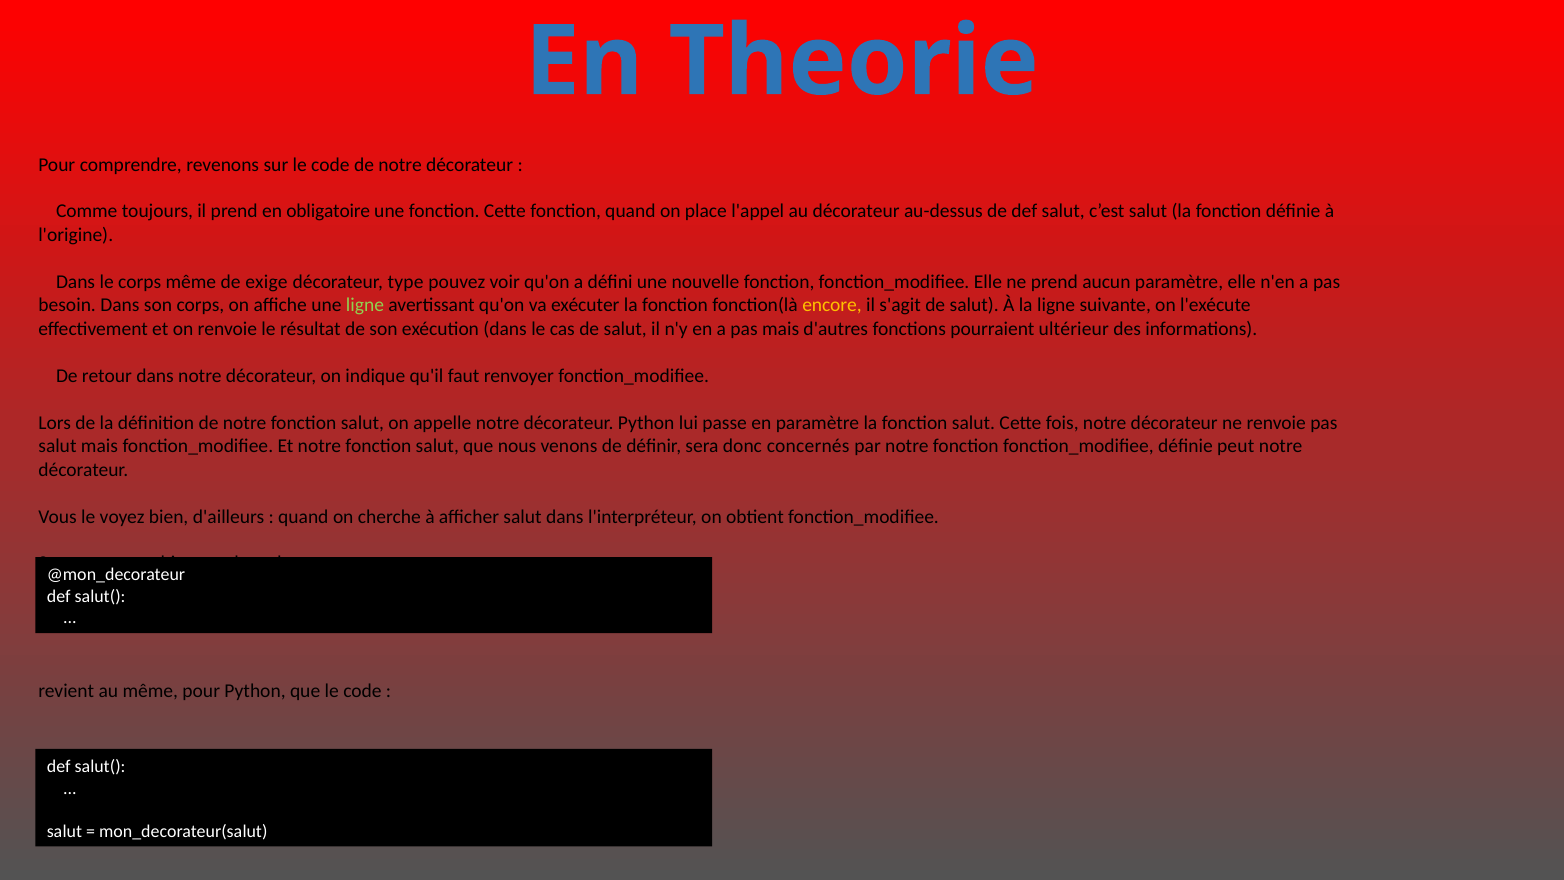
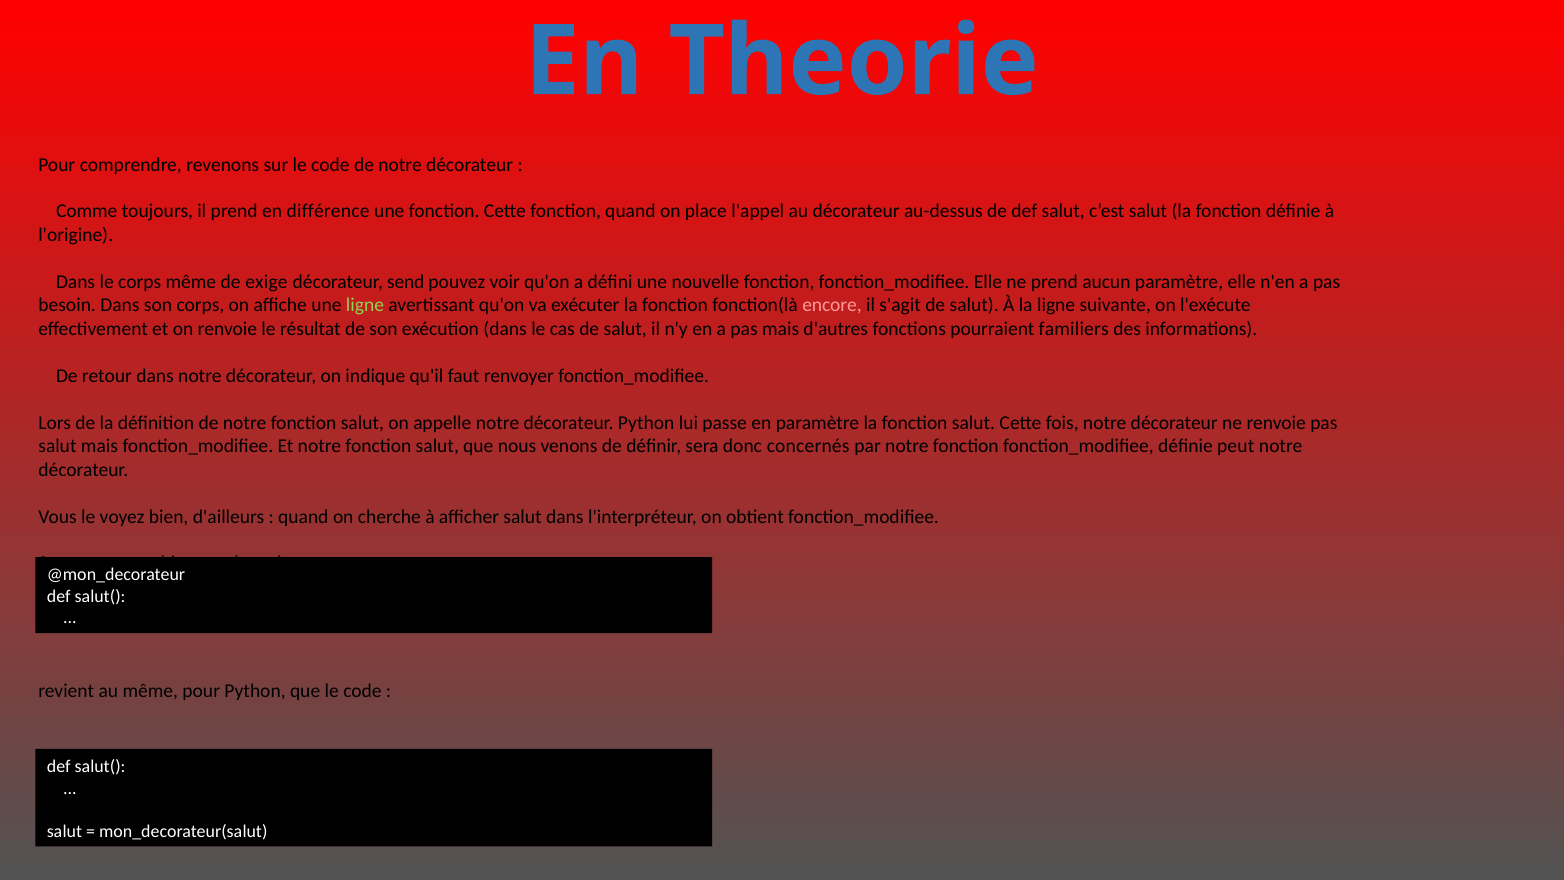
obligatoire: obligatoire -> différence (328, 211)
type: type -> send (406, 282)
encore colour: yellow -> pink (832, 305)
ultérieur: ultérieur -> familiers (1074, 329)
